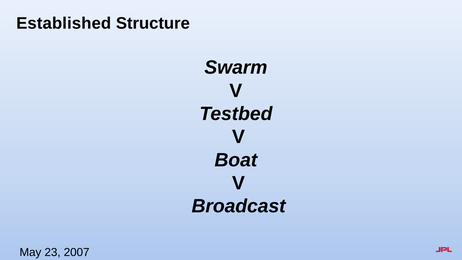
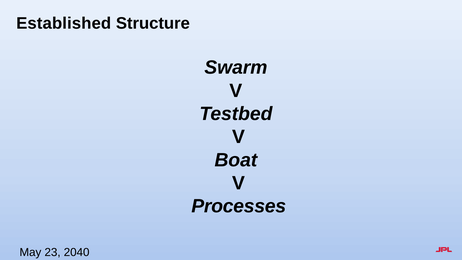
Broadcast: Broadcast -> Processes (239, 206)
2007: 2007 -> 2040 (77, 252)
